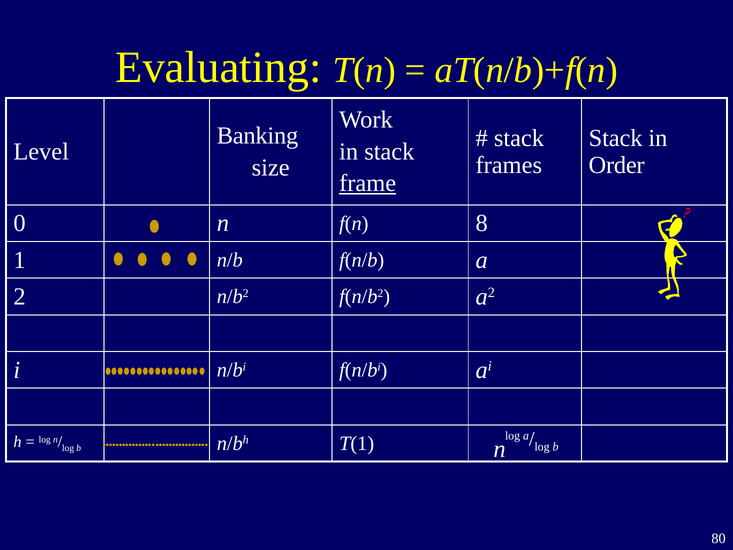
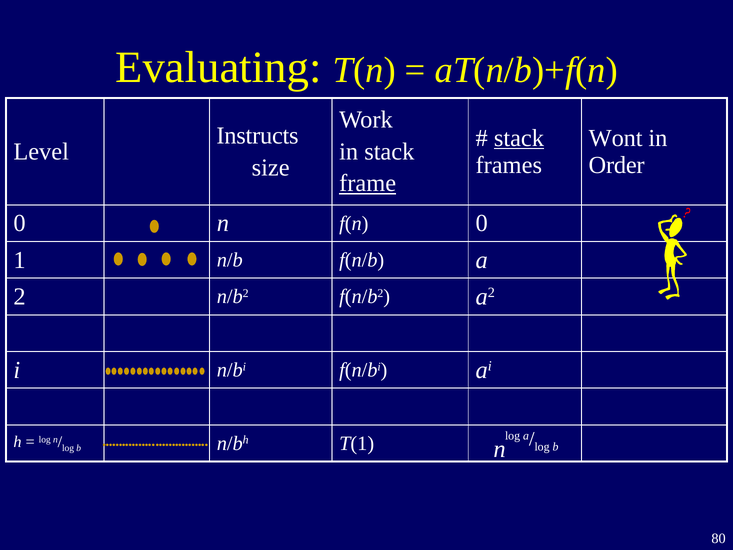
Banking: Banking -> Instructs (258, 135)
stack underline: none -> present (519, 138)
Stack: Stack -> Wont (616, 138)
f(n 8: 8 -> 0 (482, 223)
